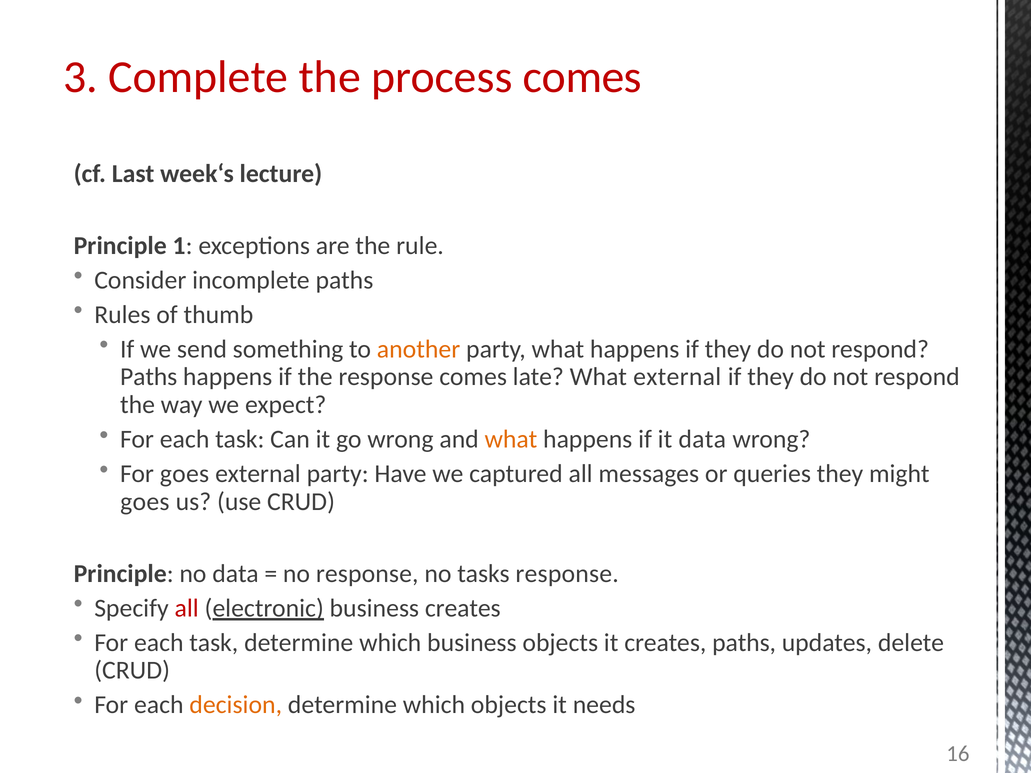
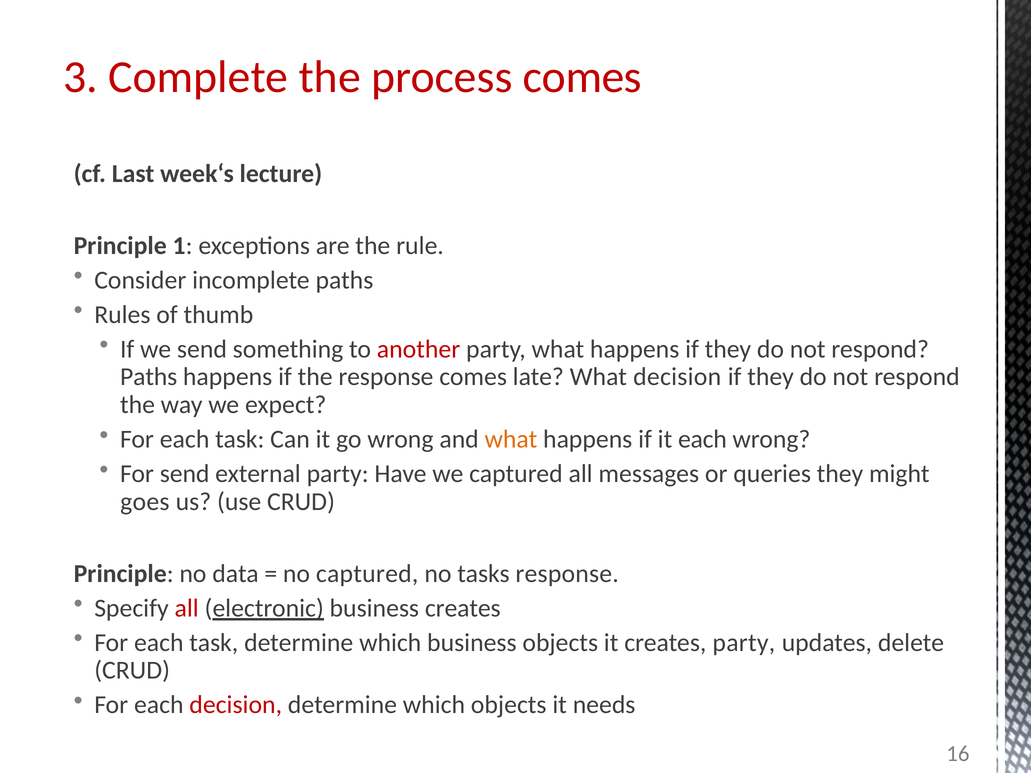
another colour: orange -> red (419, 349)
What external: external -> decision (677, 377)
it data: data -> each (702, 439)
For goes: goes -> send (185, 474)
no response: response -> captured (367, 574)
creates paths: paths -> party (744, 643)
decision colour: orange -> red (236, 705)
